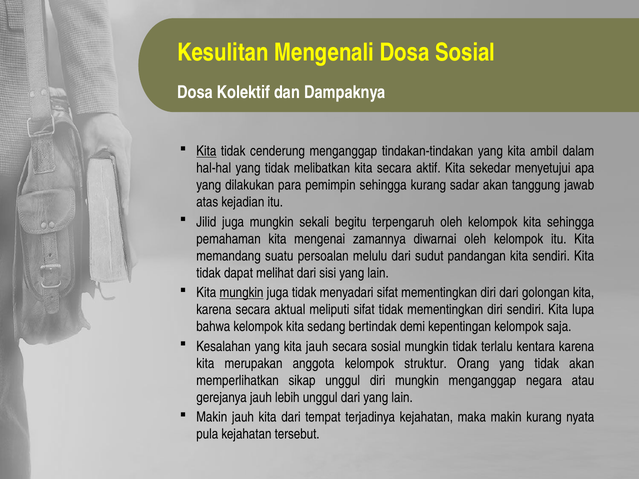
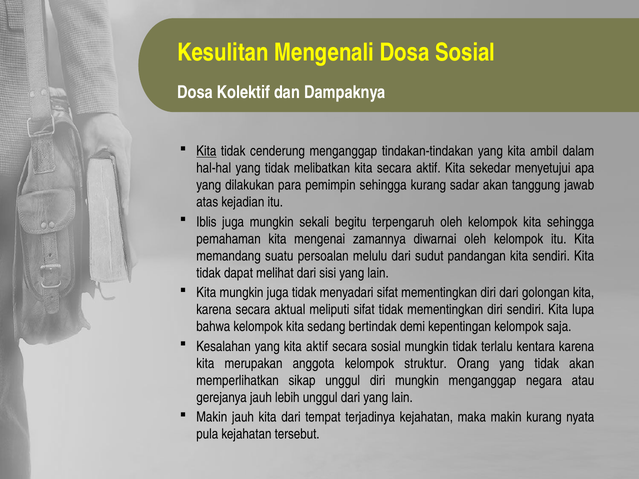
Jilid: Jilid -> Iblis (206, 222)
mungkin underline: present -> none (242, 293)
kita jauh: jauh -> aktif (317, 347)
